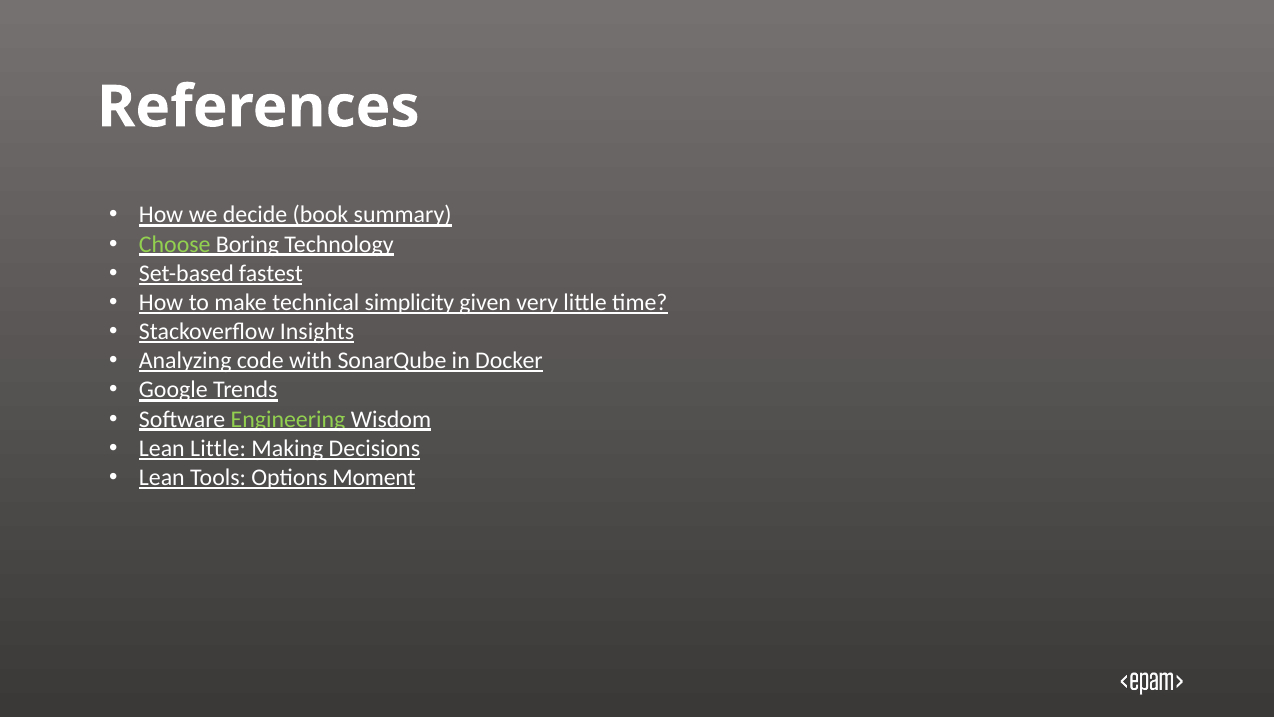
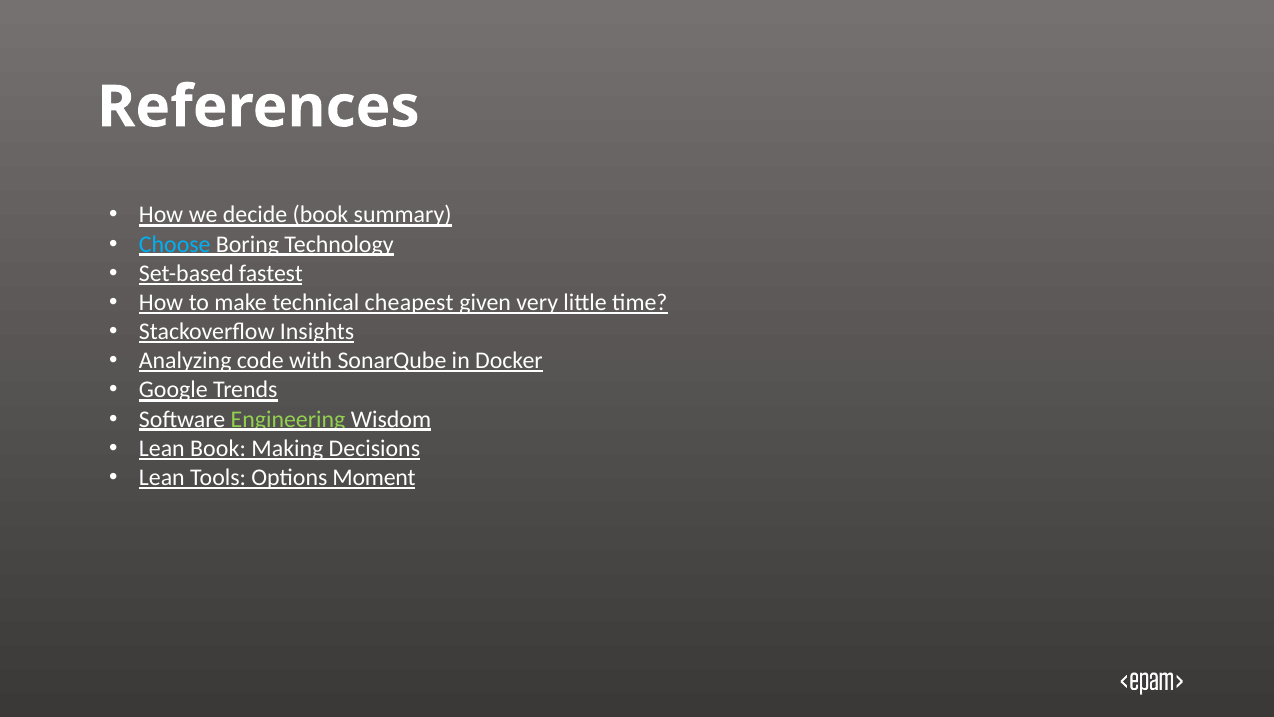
Choose colour: light green -> light blue (175, 244)
simplicity: simplicity -> cheapest (409, 302)
Lean Little: Little -> Book (218, 448)
